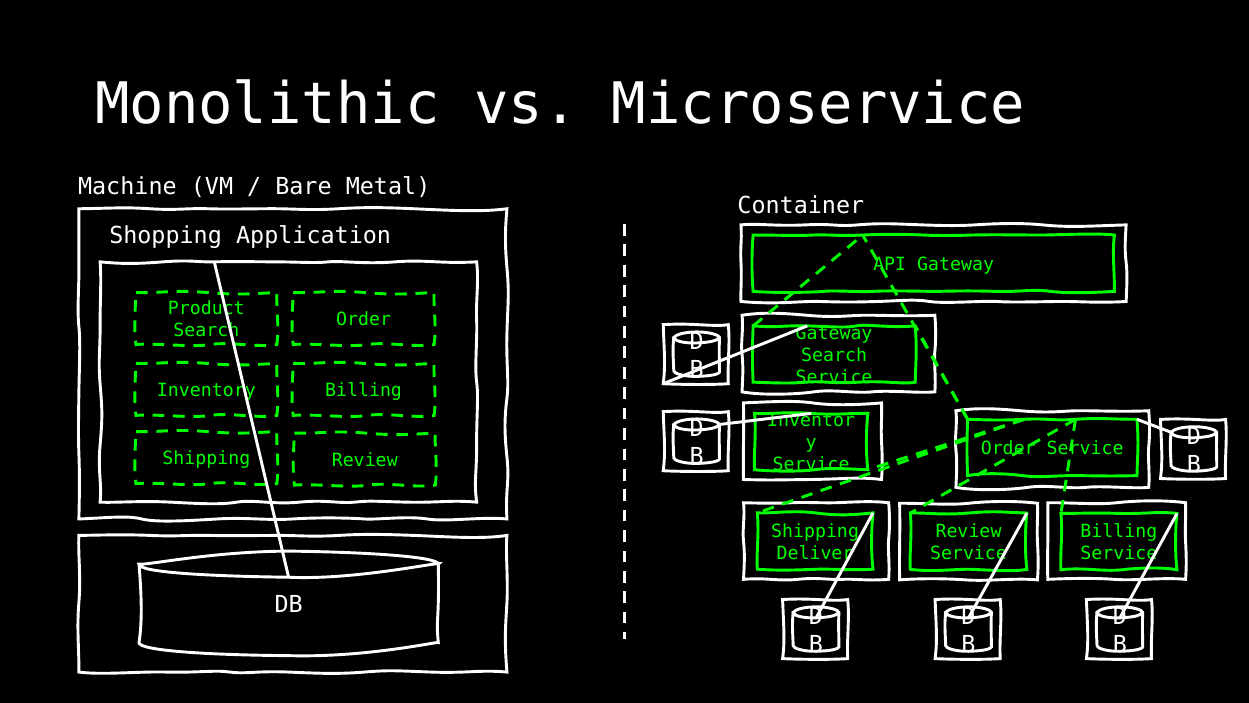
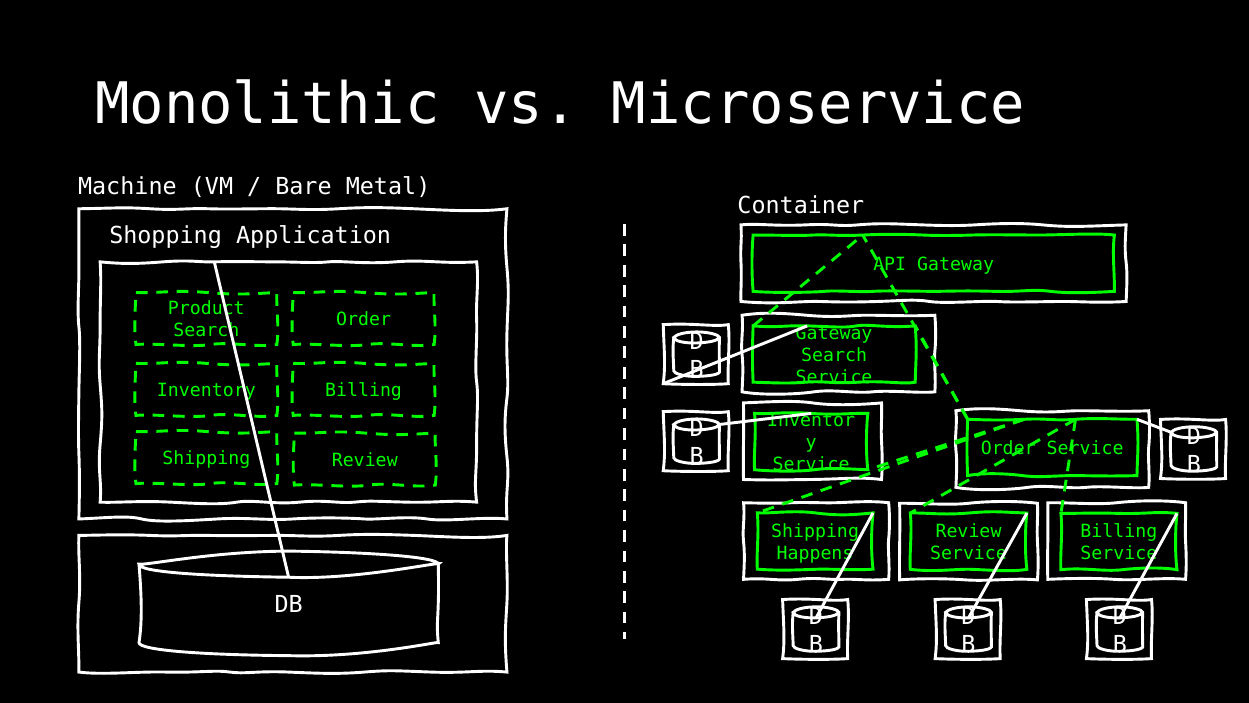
Deliver: Deliver -> Happens (815, 553)
